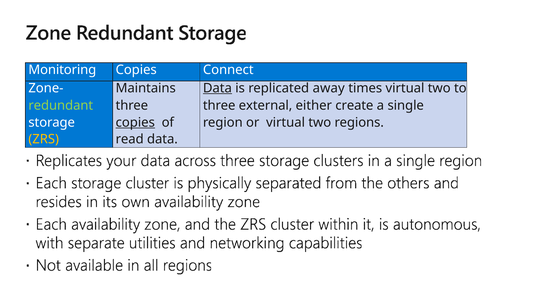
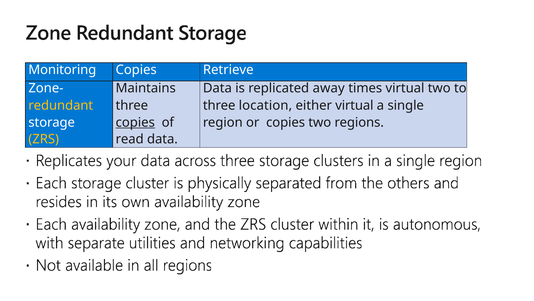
Connect: Connect -> Retrieve (228, 70)
Data underline: present -> none (217, 88)
redundant colour: light green -> yellow (61, 105)
external: external -> location (265, 105)
either create: create -> virtual (354, 105)
or virtual: virtual -> copies (286, 122)
